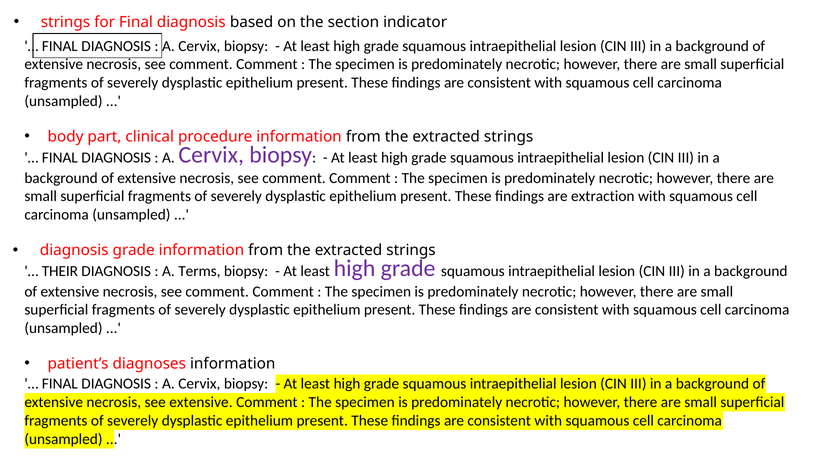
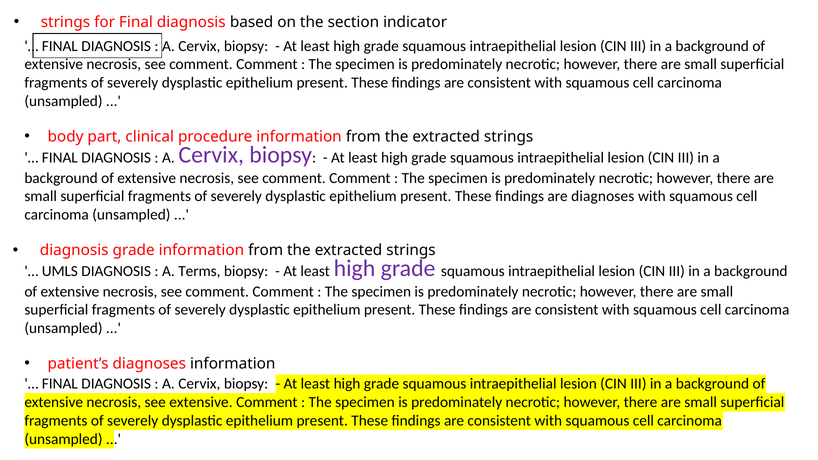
are extraction: extraction -> diagnoses (603, 196)
THEIR: THEIR -> UMLS (60, 271)
